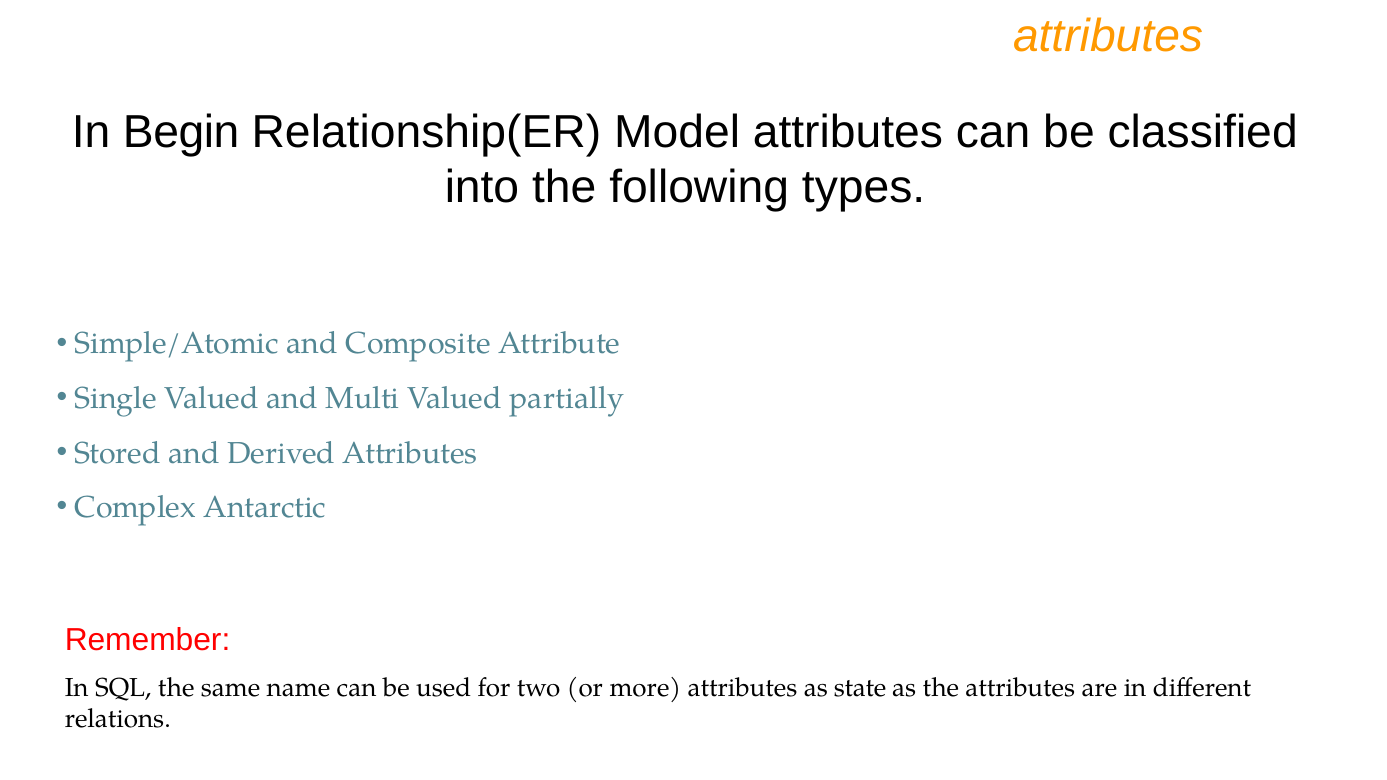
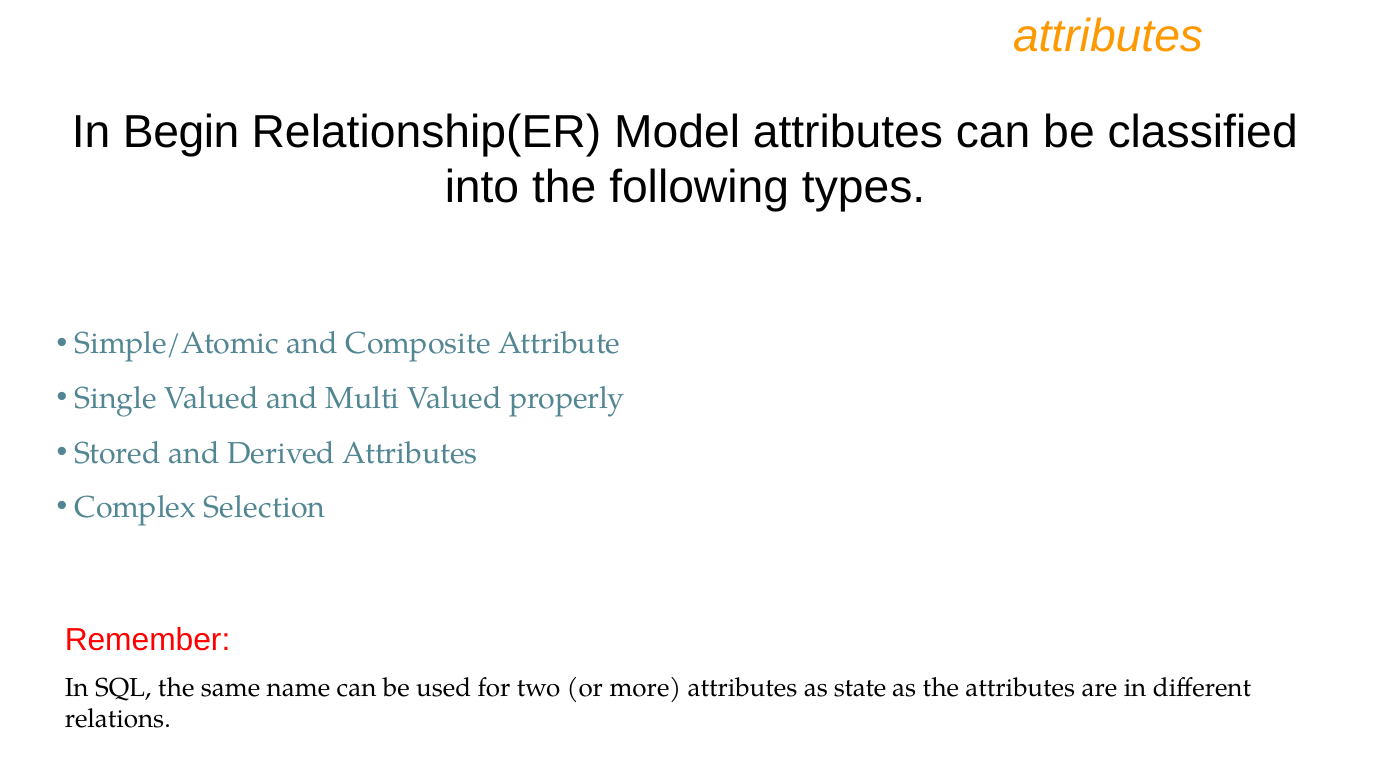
partially: partially -> properly (567, 399)
Antarctic: Antarctic -> Selection (265, 508)
